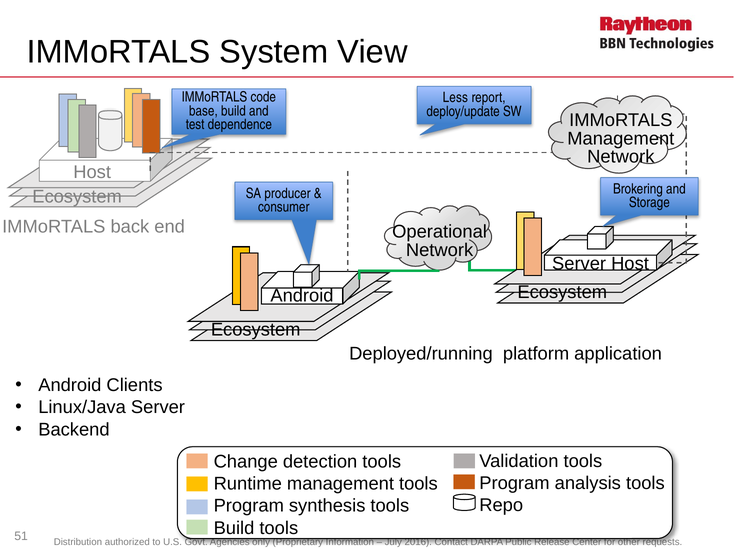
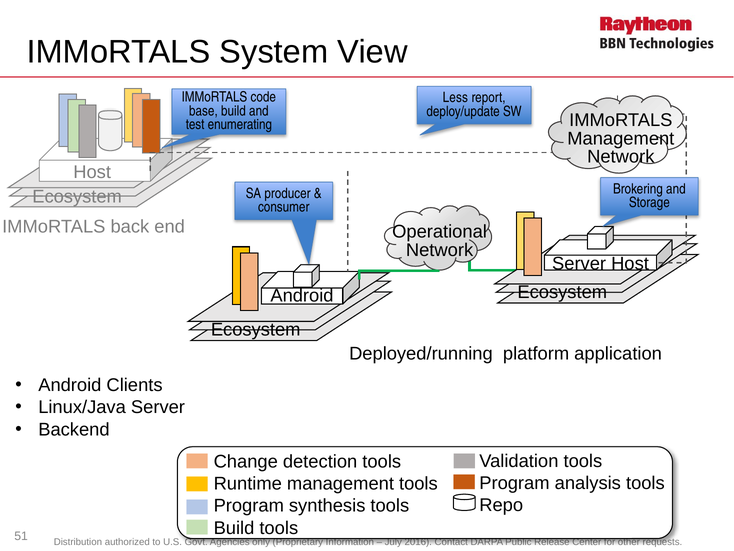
dependence: dependence -> enumerating (240, 125)
